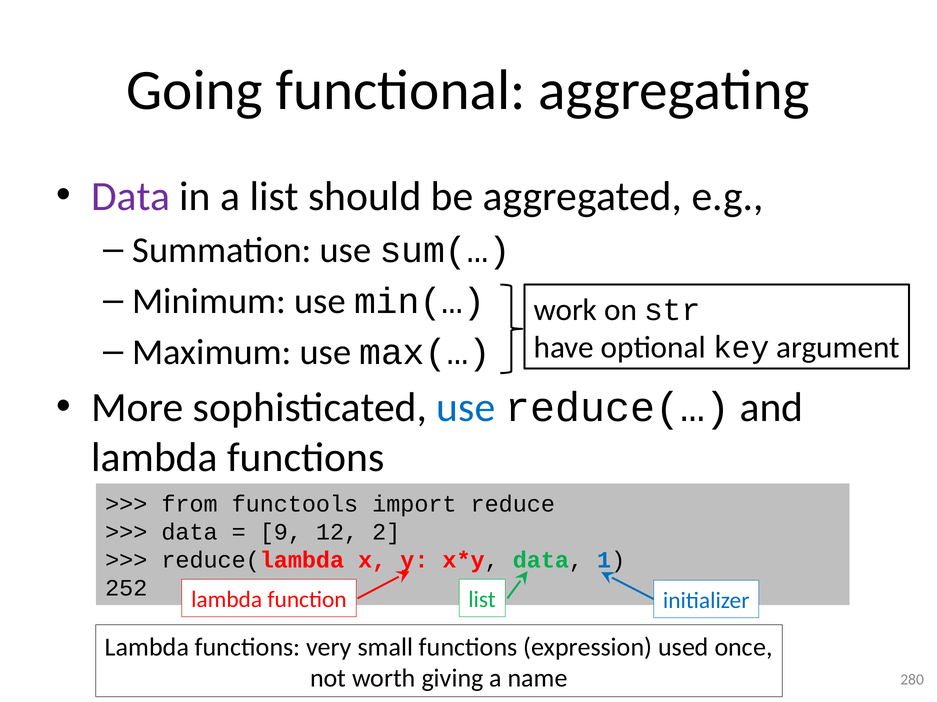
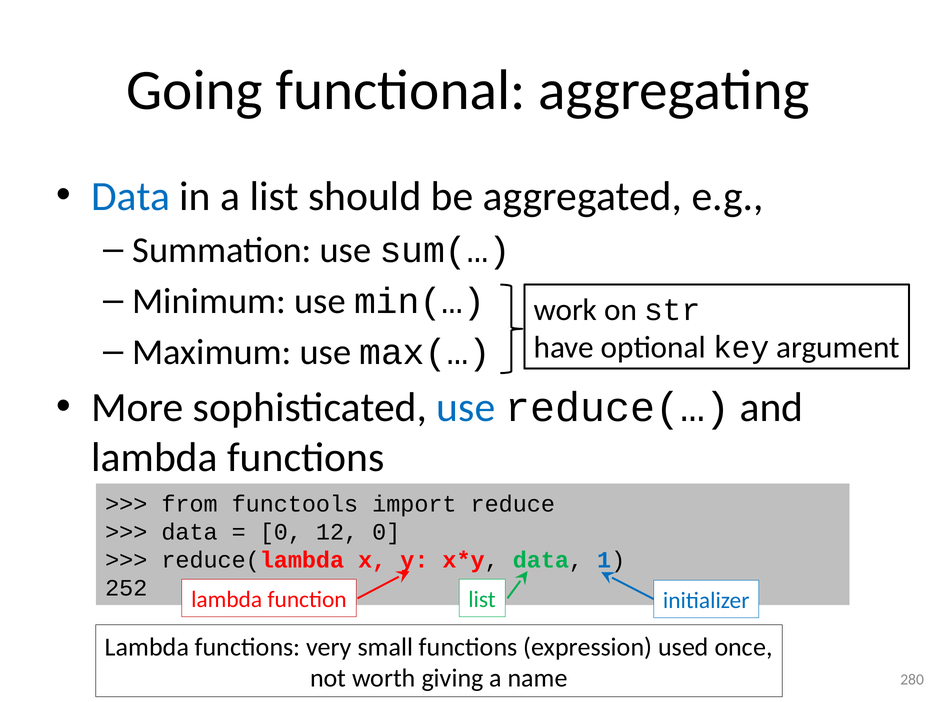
Data colour: purple -> blue (131, 197)
9: 9 -> 0 (281, 533)
12 2: 2 -> 0 (386, 533)
